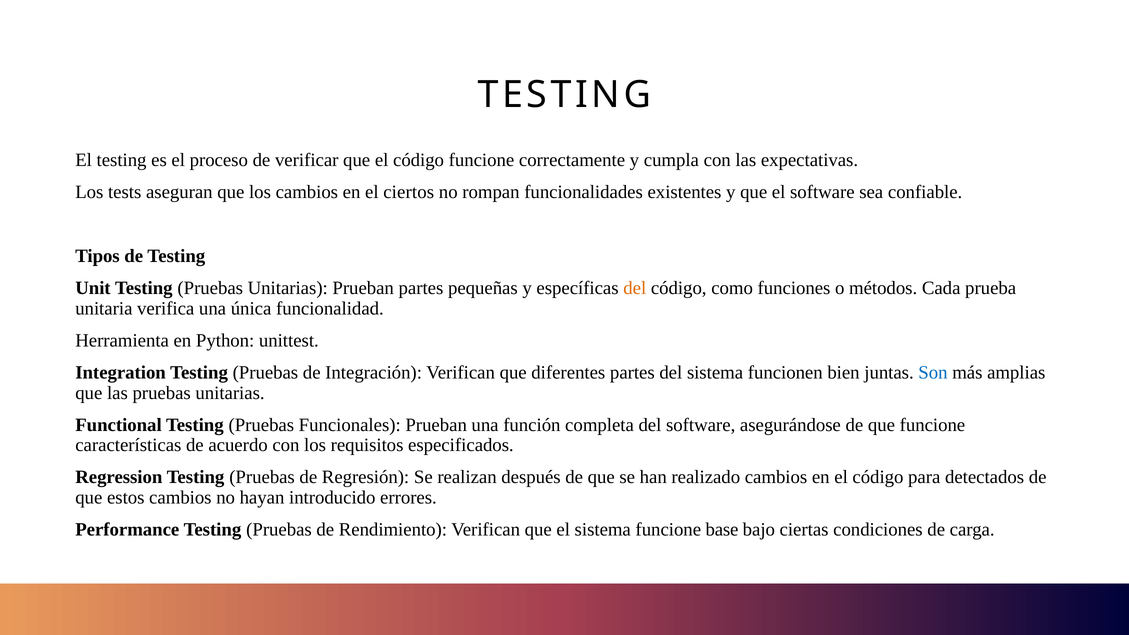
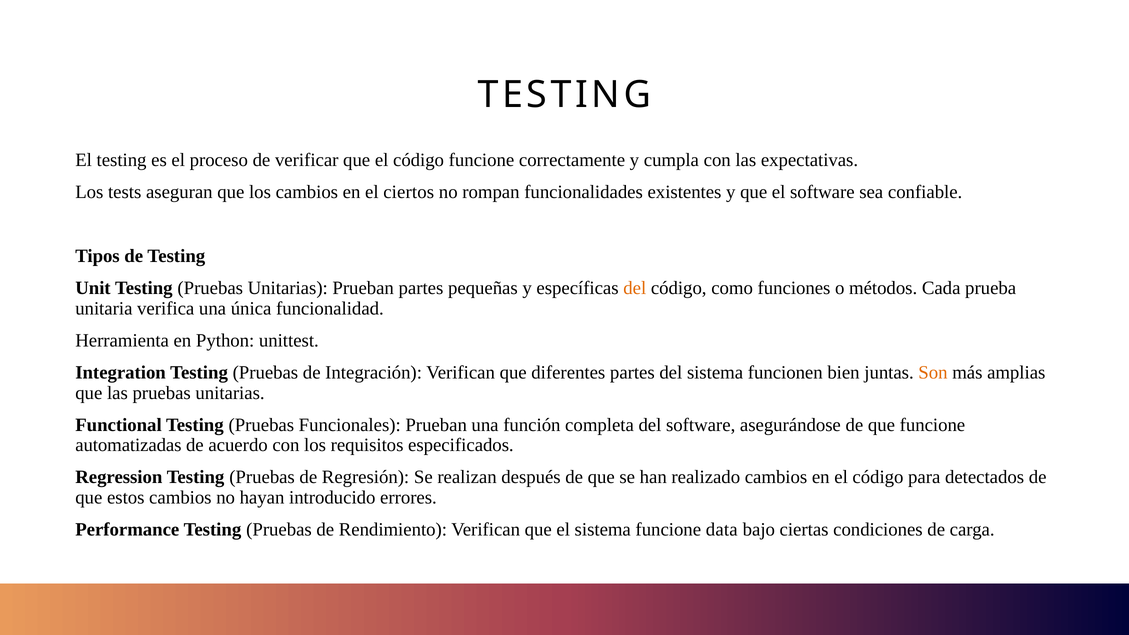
Son colour: blue -> orange (933, 373)
características: características -> automatizadas (128, 445)
base: base -> data (722, 530)
